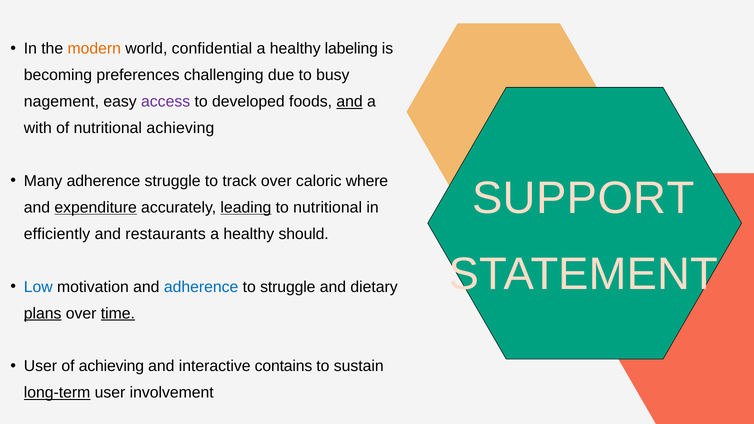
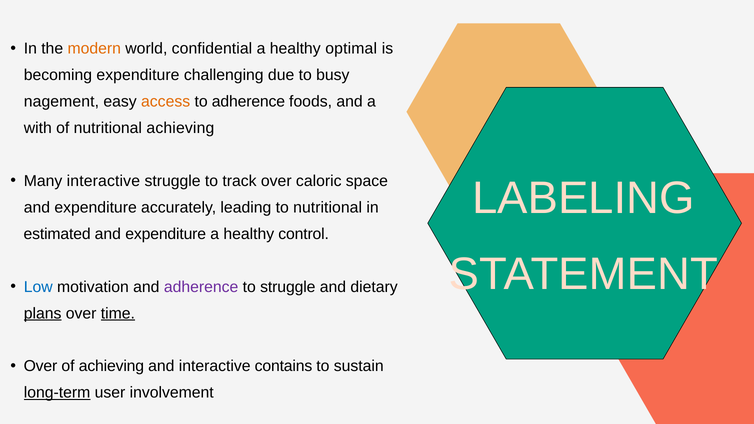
labeling: labeling -> optimal (351, 49)
becoming preferences: preferences -> expenditure (138, 75)
access colour: purple -> orange (166, 102)
to developed: developed -> adherence (248, 102)
and underline: present -> none (350, 102)
Many adherence: adherence -> interactive (103, 181)
where: where -> space (367, 181)
SUPPORT: SUPPORT -> LABELING (583, 198)
expenditure underline: present -> none (96, 208)
leading underline: present -> none (246, 208)
efficiently: efficiently -> estimated (57, 234)
restaurants: restaurants -> expenditure (166, 234)
should: should -> control (304, 234)
adherence colour: blue -> purple (201, 287)
User: User -> Over (40, 366)
